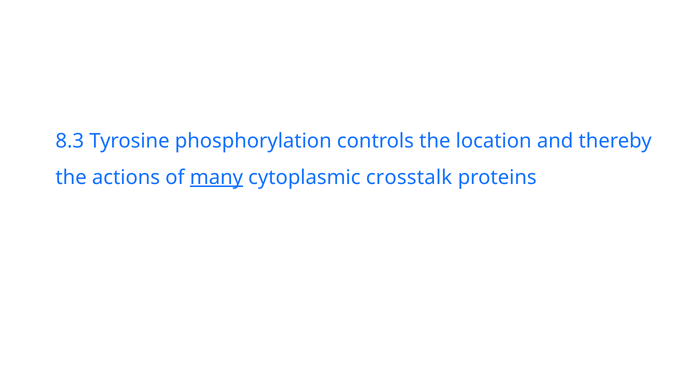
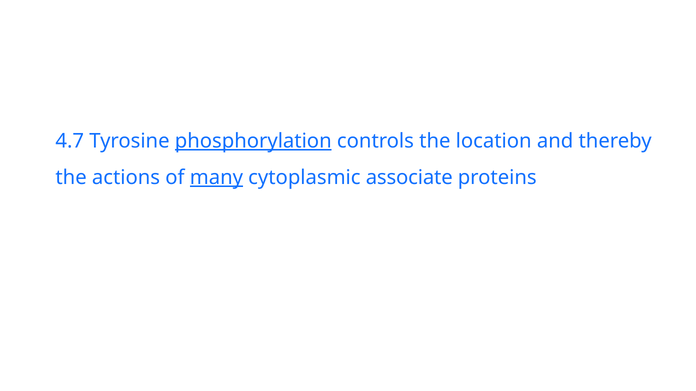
8.3: 8.3 -> 4.7 (70, 141)
phosphorylation underline: none -> present (253, 141)
crosstalk: crosstalk -> associate (409, 178)
